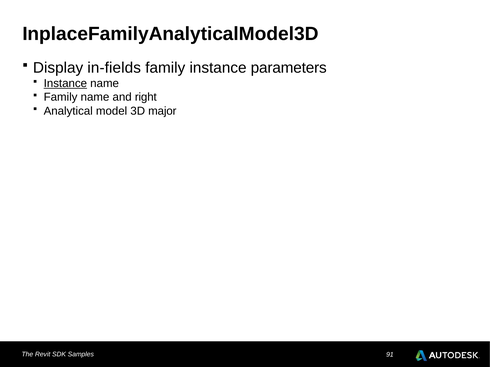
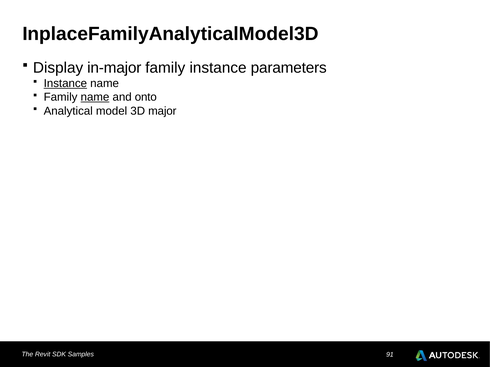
in-fields: in-fields -> in-major (114, 68)
name underline: none -> present (95, 97)
right: right -> onto (146, 97)
